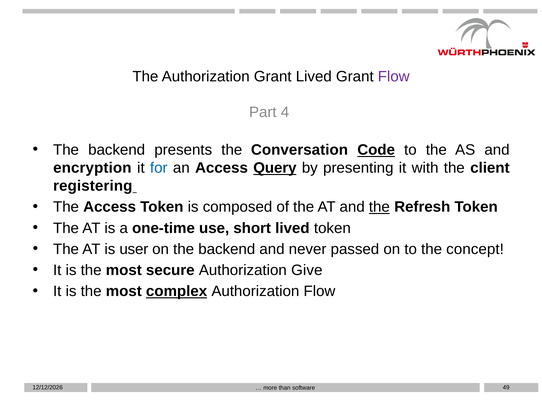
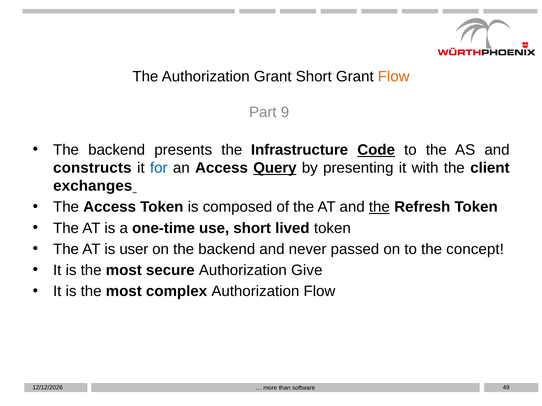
Grant Lived: Lived -> Short (314, 77)
Flow colour: purple -> orange (394, 77)
4: 4 -> 9 (285, 112)
Conversation: Conversation -> Infrastructure (300, 150)
encryption: encryption -> constructs (92, 168)
registering: registering -> exchanges (93, 186)
complex underline: present -> none (177, 292)
